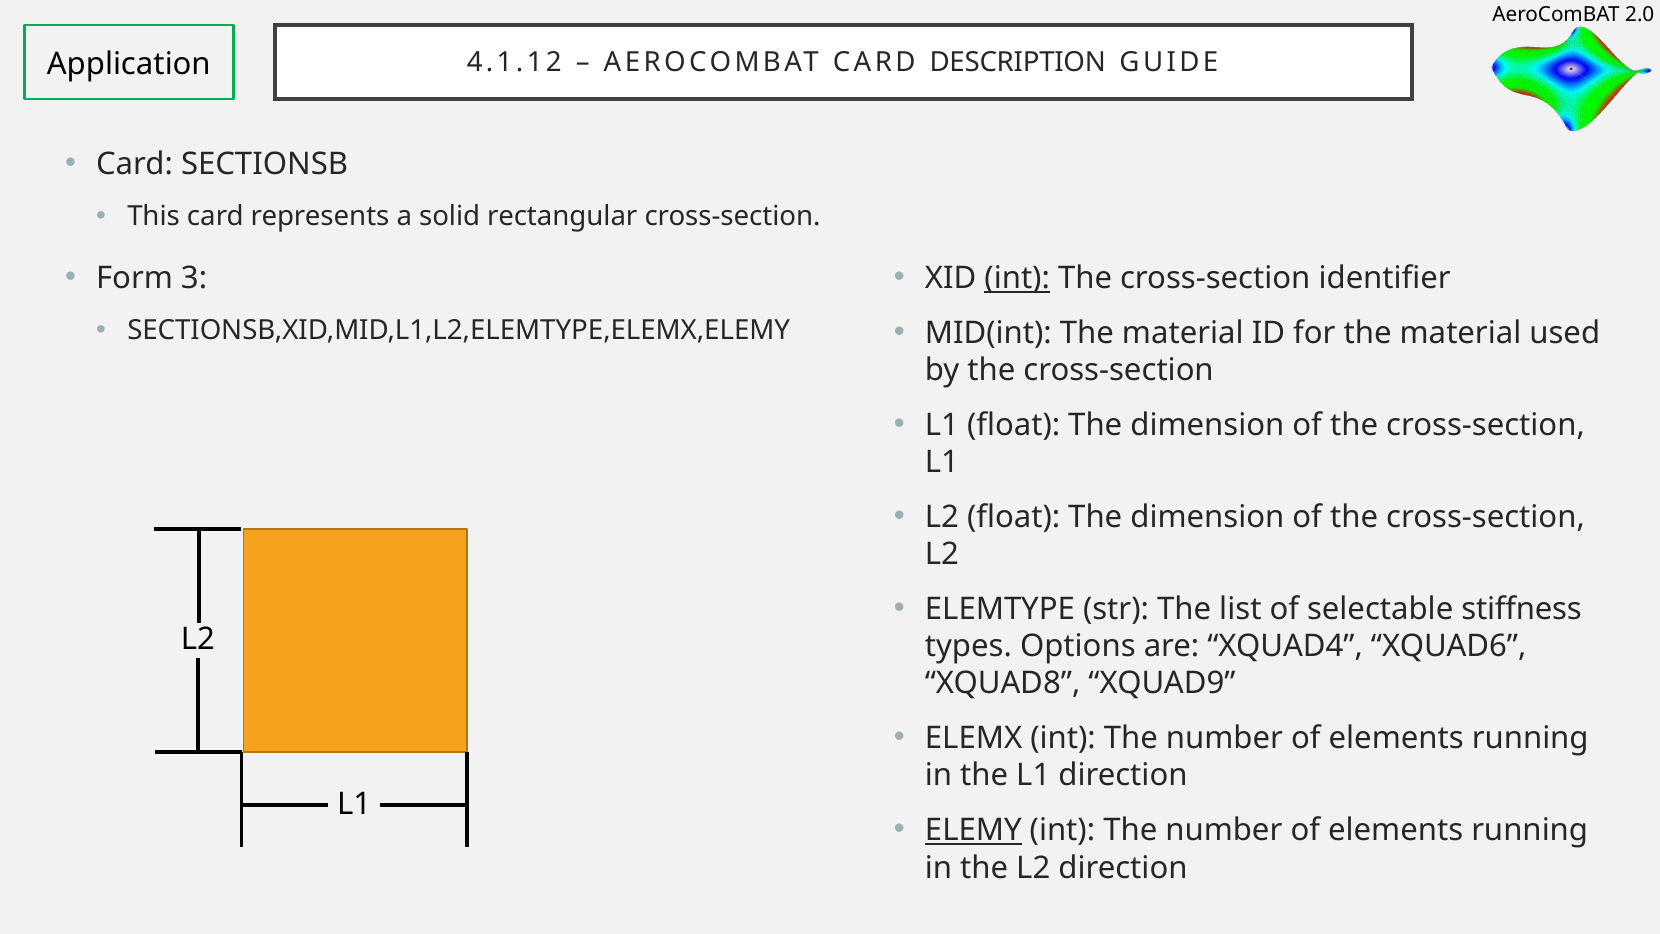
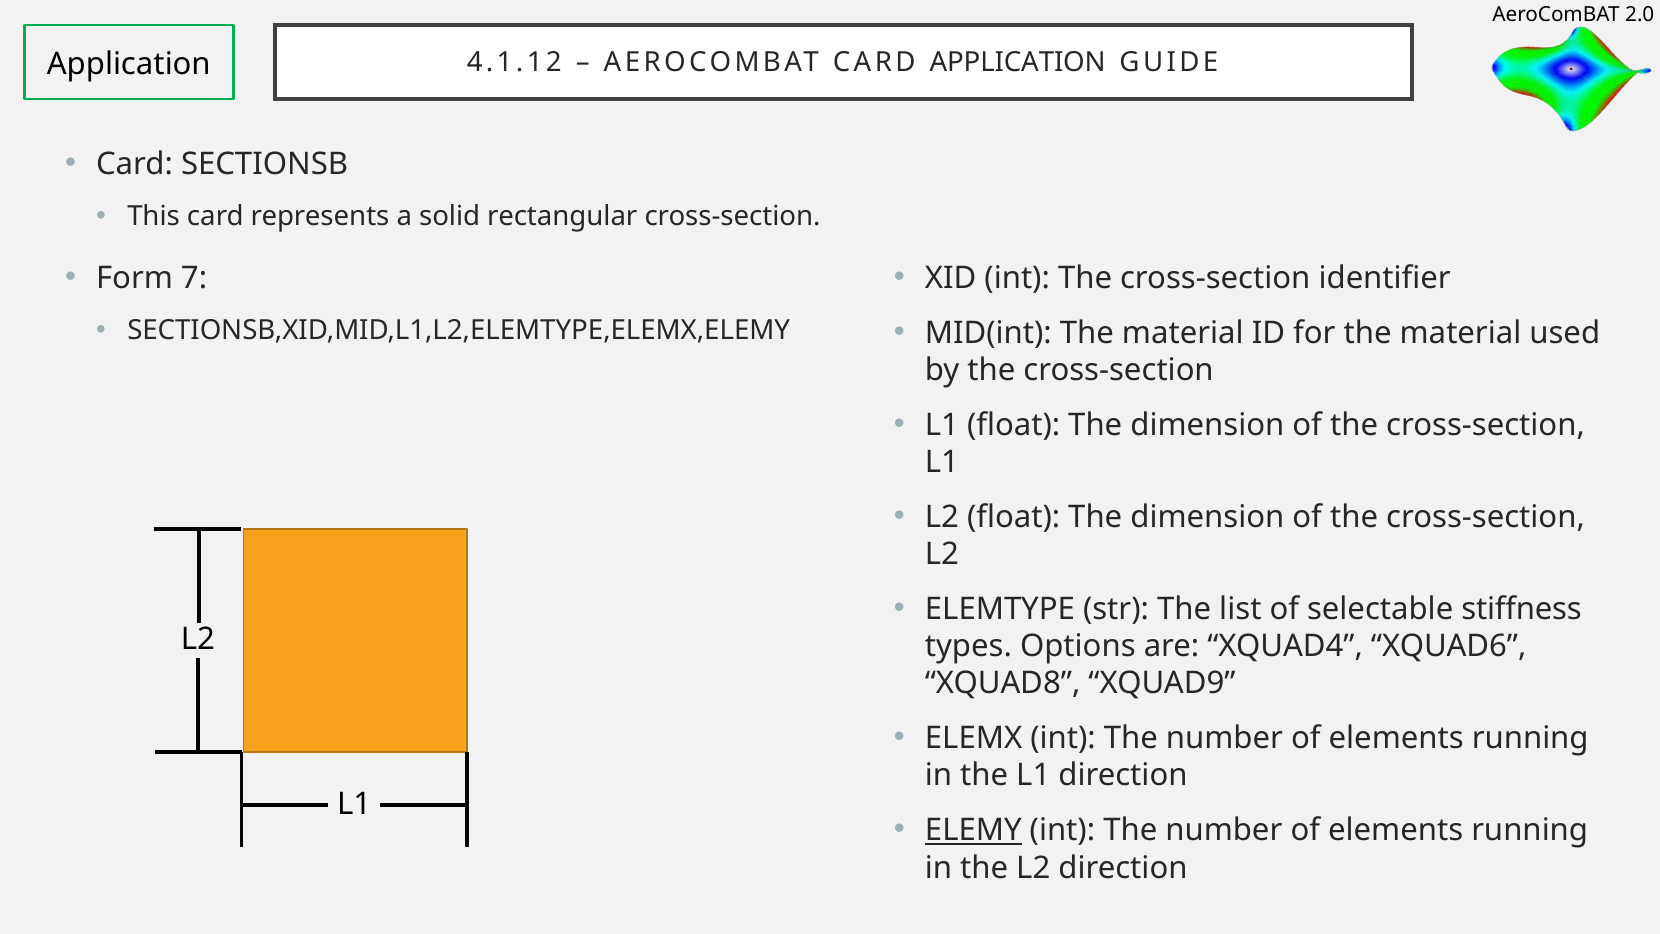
CARD DESCRIPTION: DESCRIPTION -> APPLICATION (1018, 62)
3: 3 -> 7 (194, 278)
int underline: present -> none (1017, 278)
